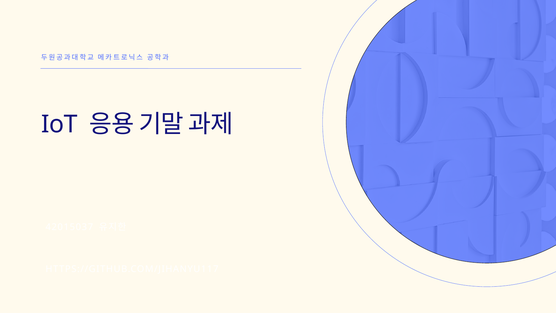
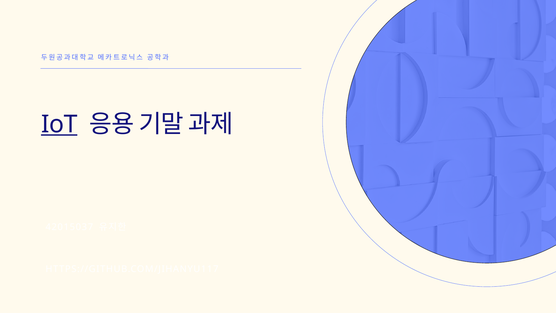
IoT underline: none -> present (59, 124)
